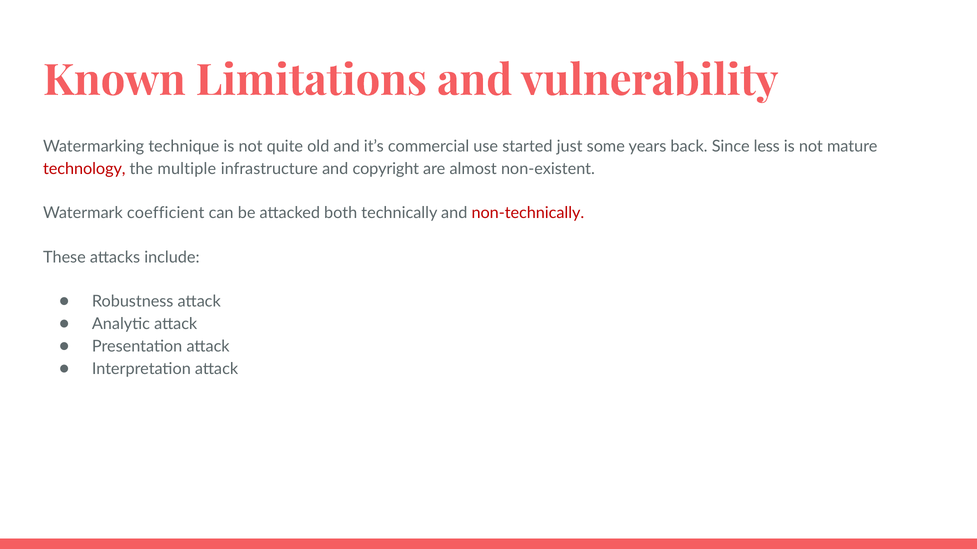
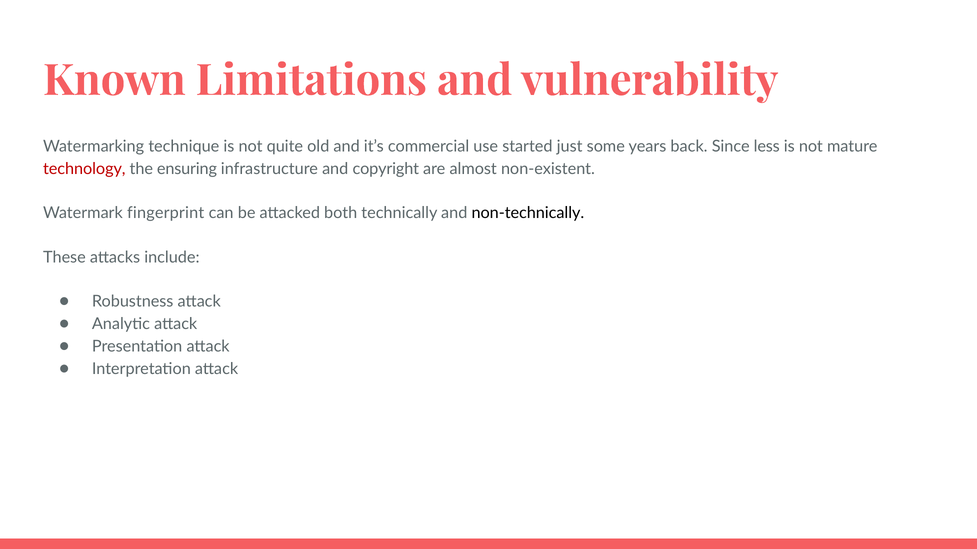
multiple: multiple -> ensuring (187, 169)
coefficient: coefficient -> fingerprint (166, 213)
non-technically colour: red -> black (528, 213)
